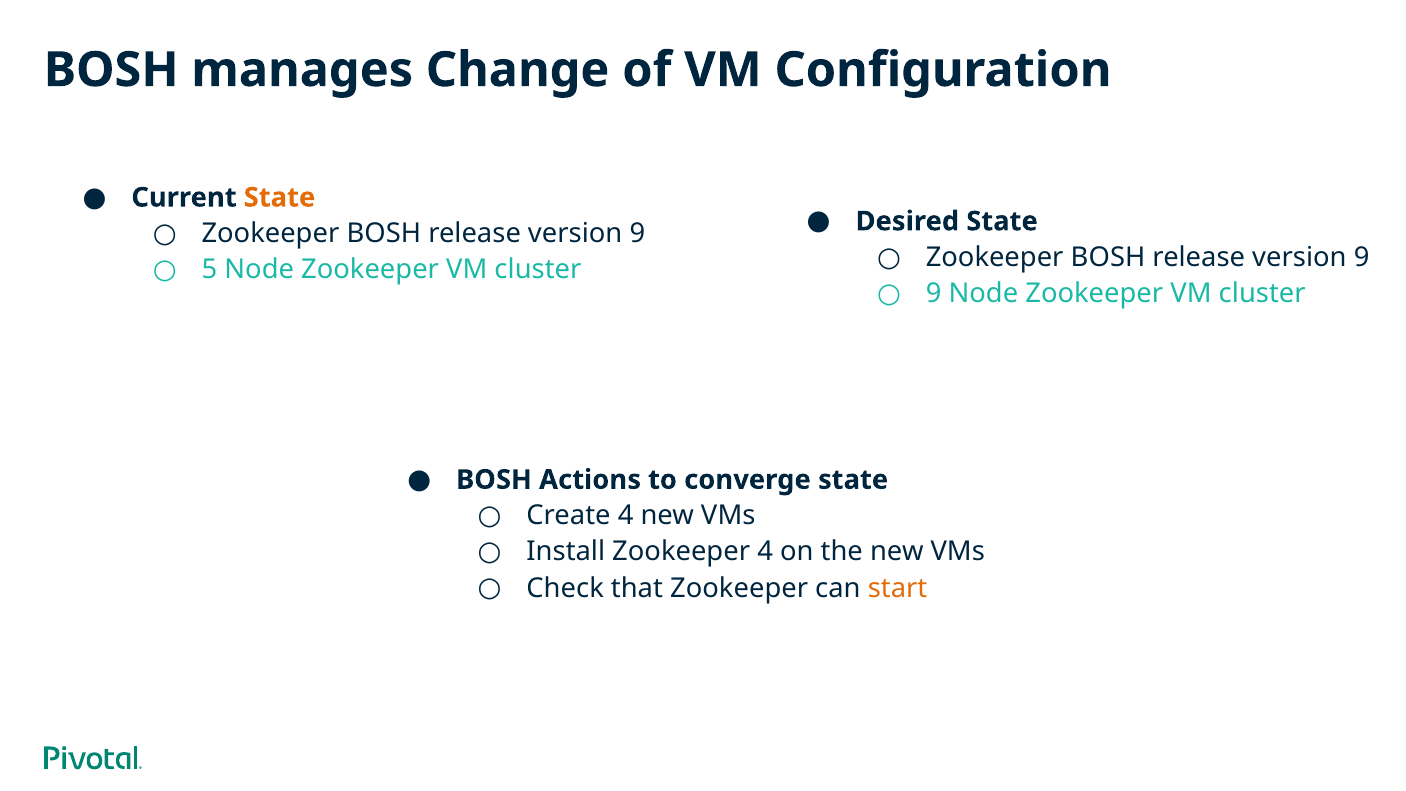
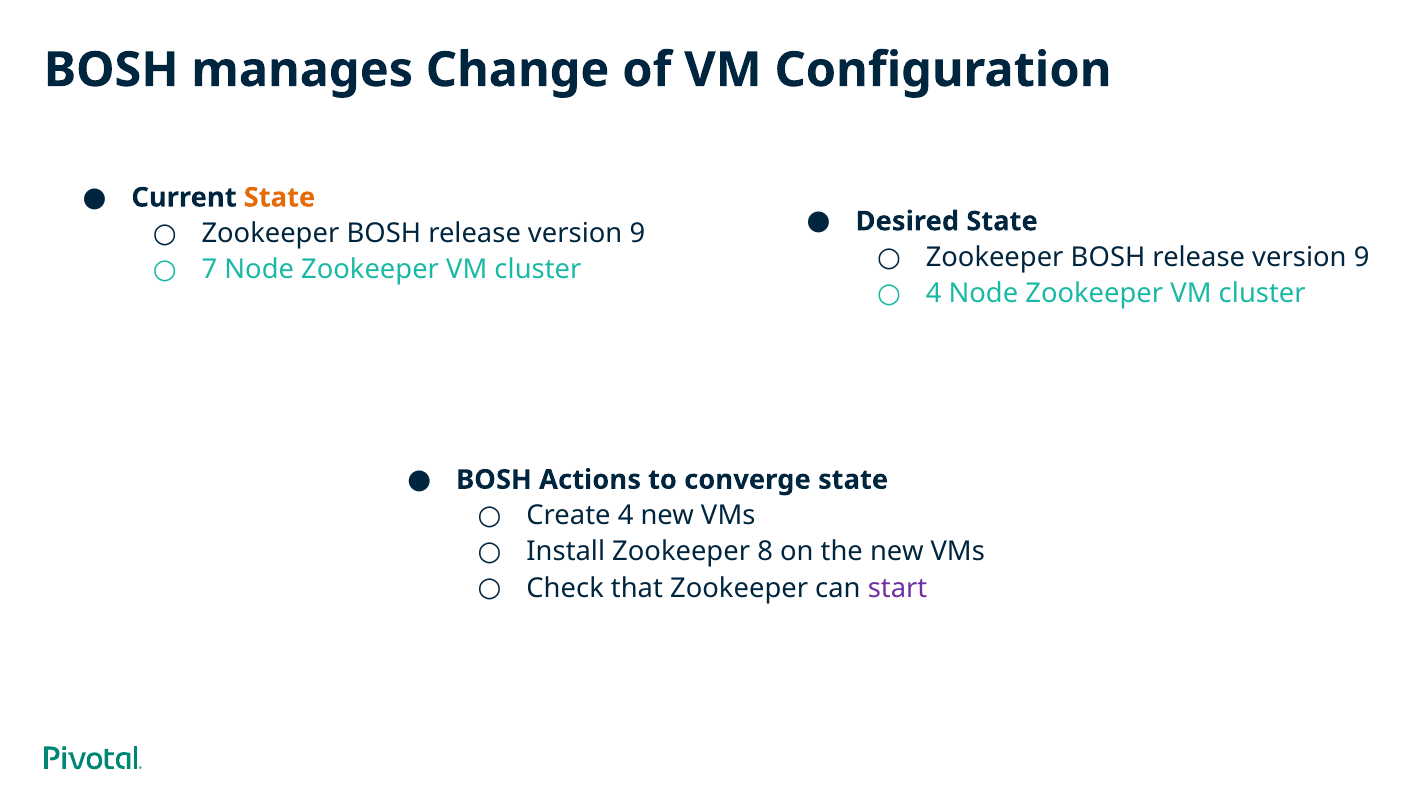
5: 5 -> 7 (209, 270)
9: 9 -> 4 (934, 293)
Zookeeper 4: 4 -> 8 (765, 552)
start colour: orange -> purple (898, 588)
